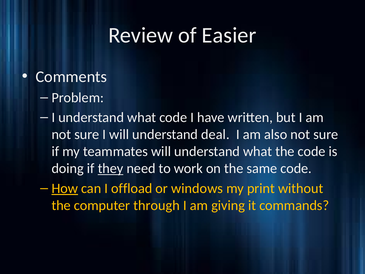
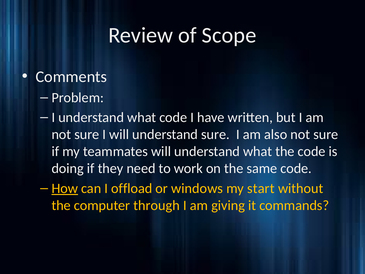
Easier: Easier -> Scope (229, 35)
understand deal: deal -> sure (215, 134)
they underline: present -> none (111, 168)
print: print -> start (261, 188)
